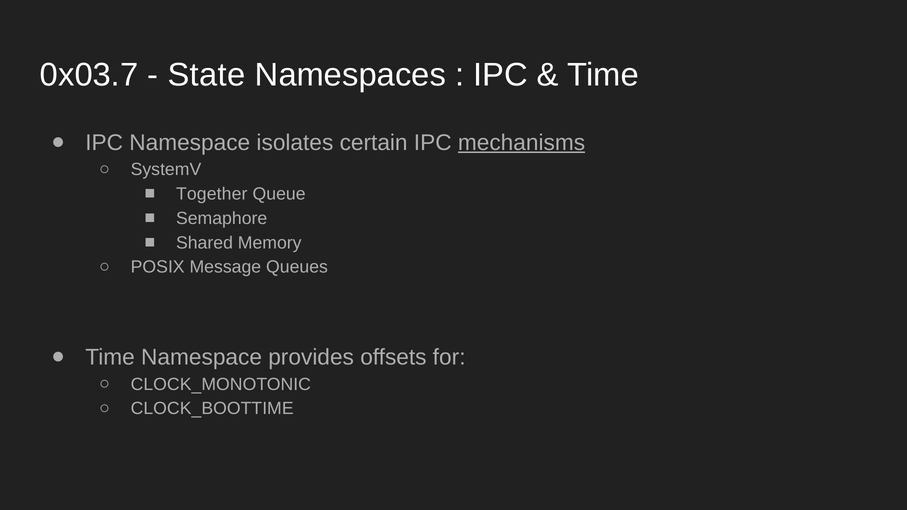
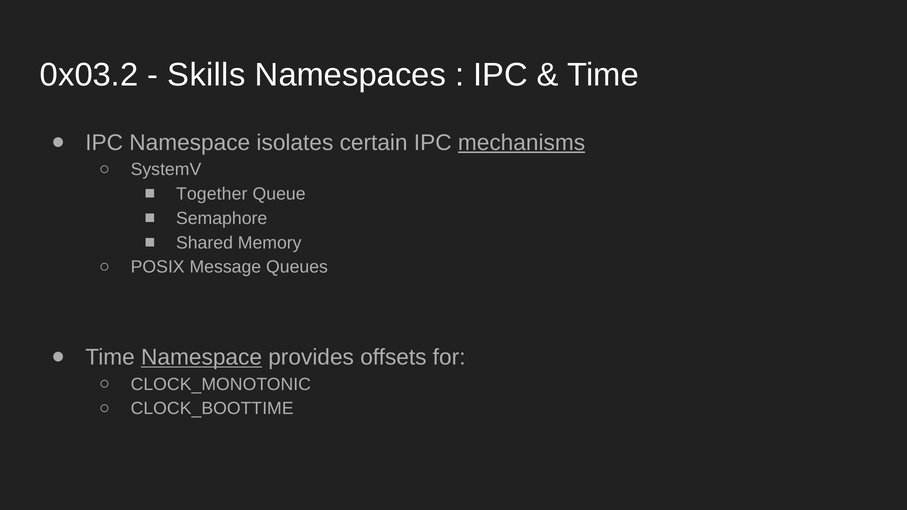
0x03.7: 0x03.7 -> 0x03.2 (89, 75)
State: State -> Skills (206, 75)
Namespace underline: none -> present (202, 357)
